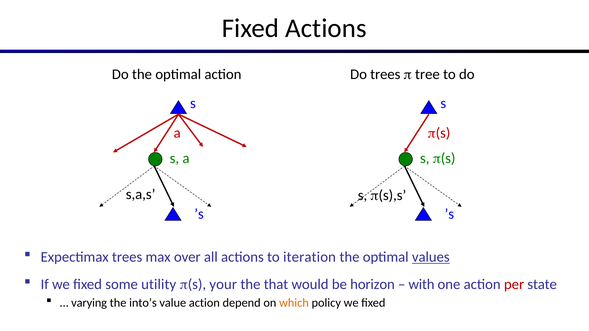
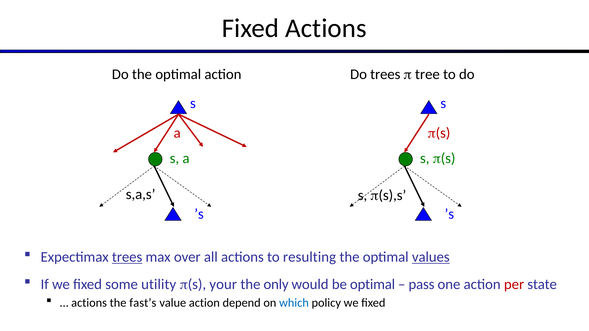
trees underline: none -> present (127, 257)
iteration: iteration -> resulting (310, 257)
that: that -> only (276, 285)
be horizon: horizon -> optimal (373, 285)
with: with -> pass (422, 285)
varying: varying -> actions (89, 303)
into’s: into’s -> fast’s (143, 303)
which colour: orange -> blue (294, 303)
